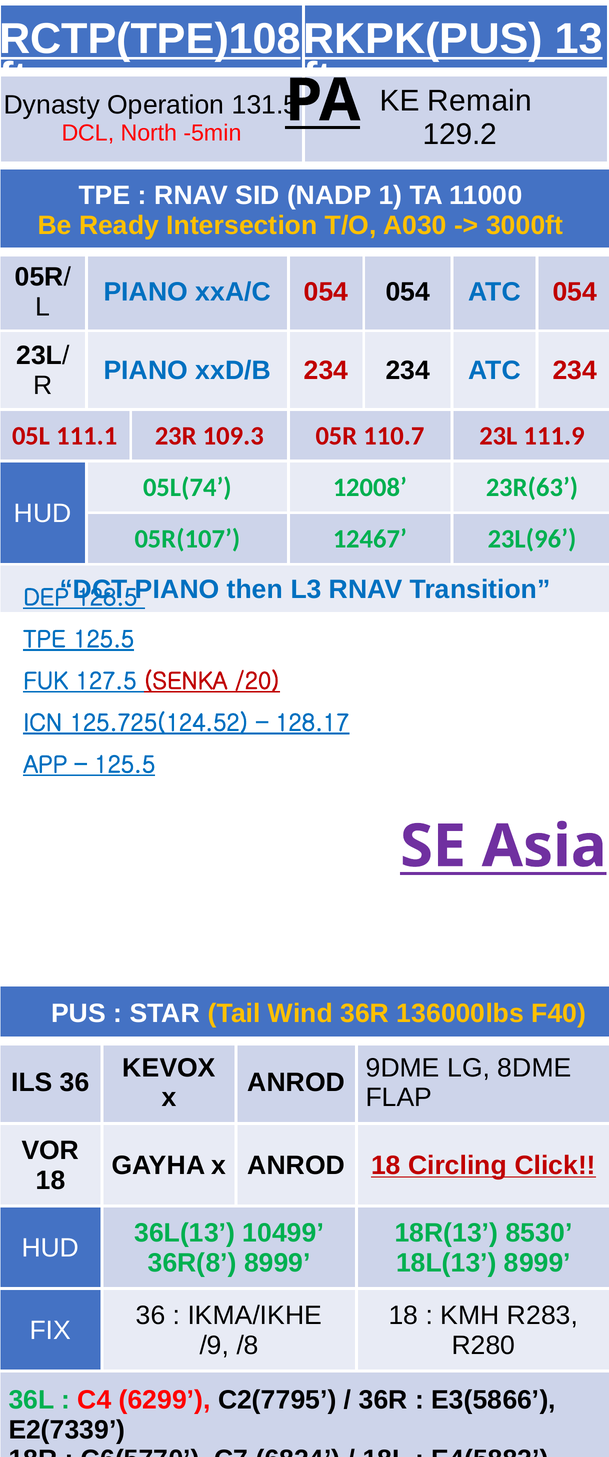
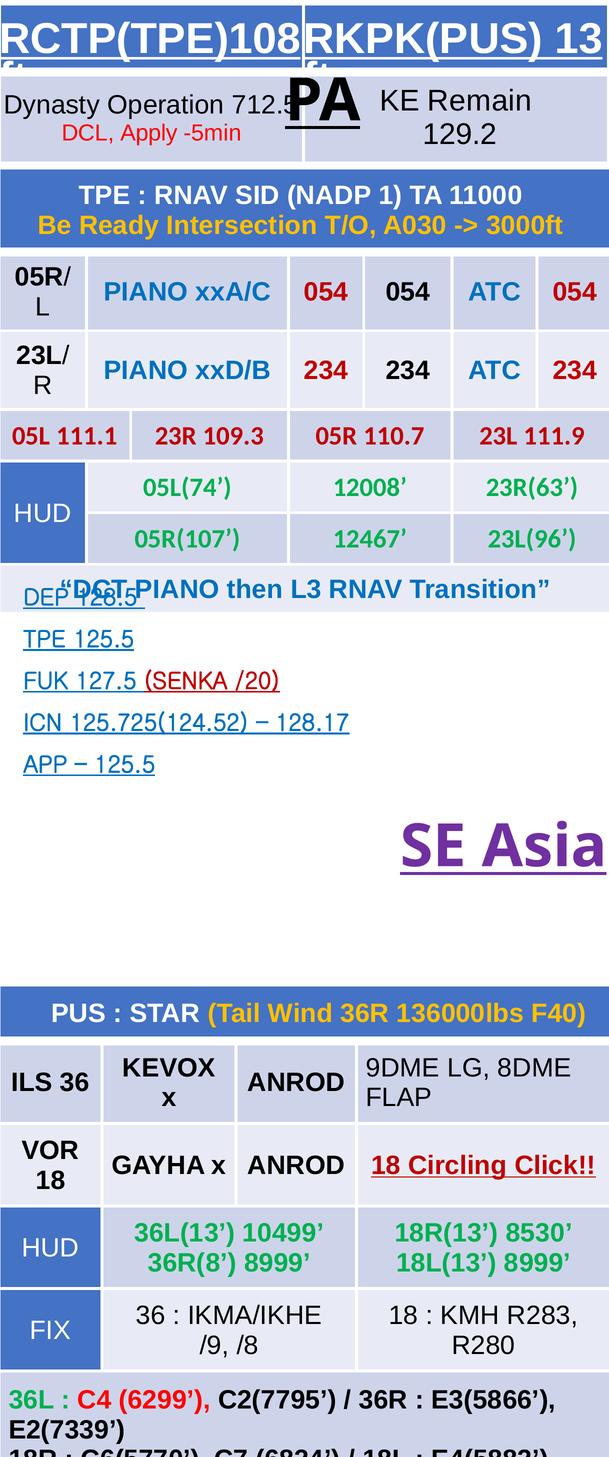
131.5: 131.5 -> 712.5 (265, 105)
North: North -> Apply (149, 133)
